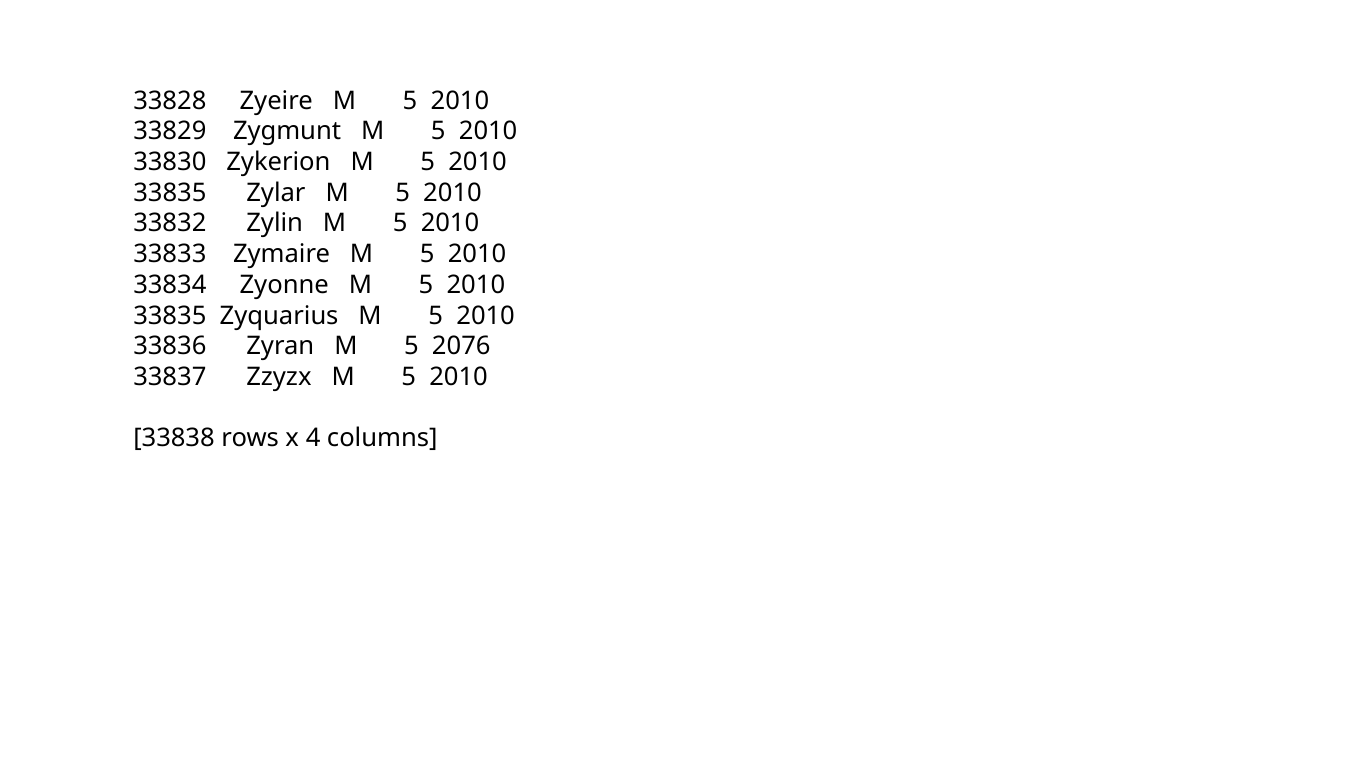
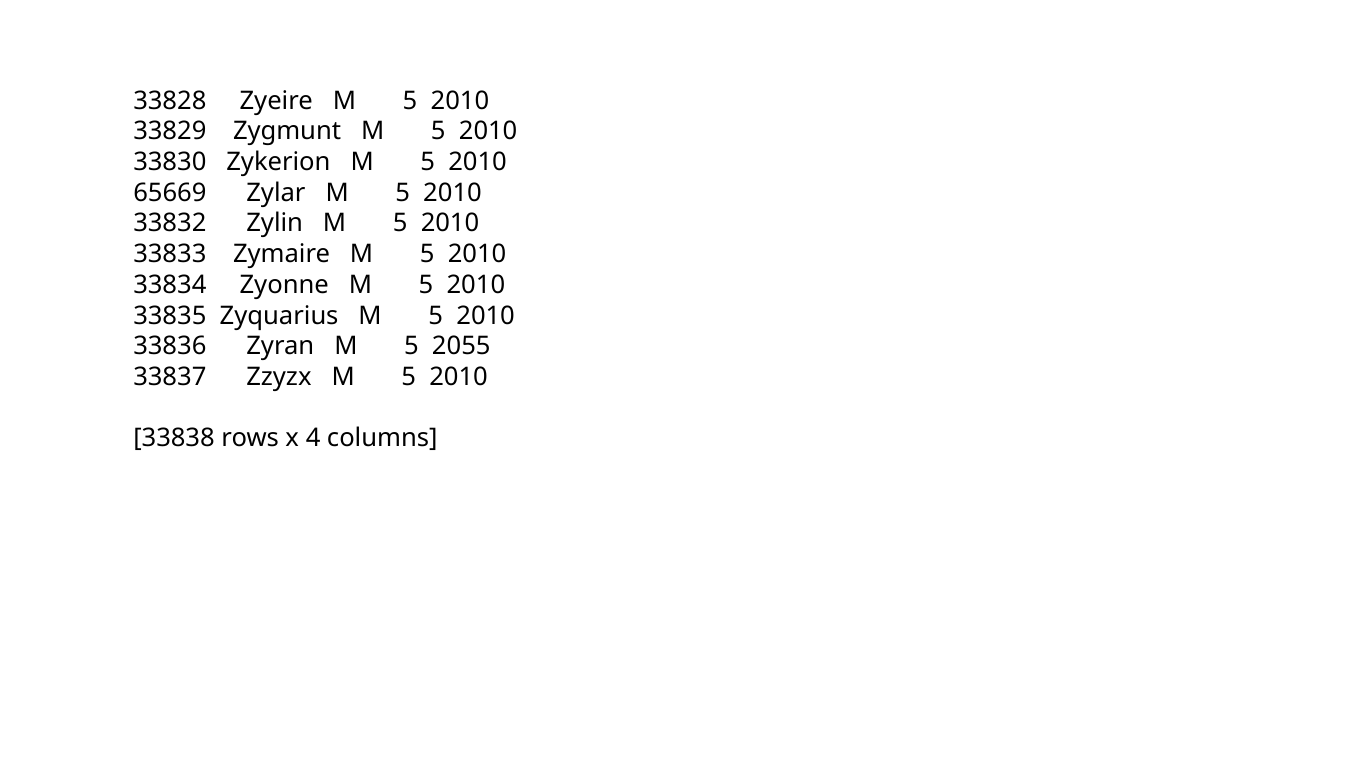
33835: 33835 -> 65669 (170, 193)
2076: 2076 -> 2055 (461, 347)
